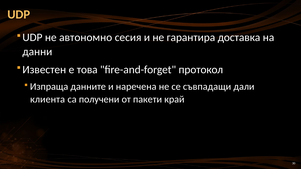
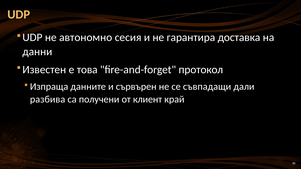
наречена: наречена -> сървърен (136, 87)
клиента: клиента -> разбива (48, 100)
пакети: пакети -> клиент (148, 100)
